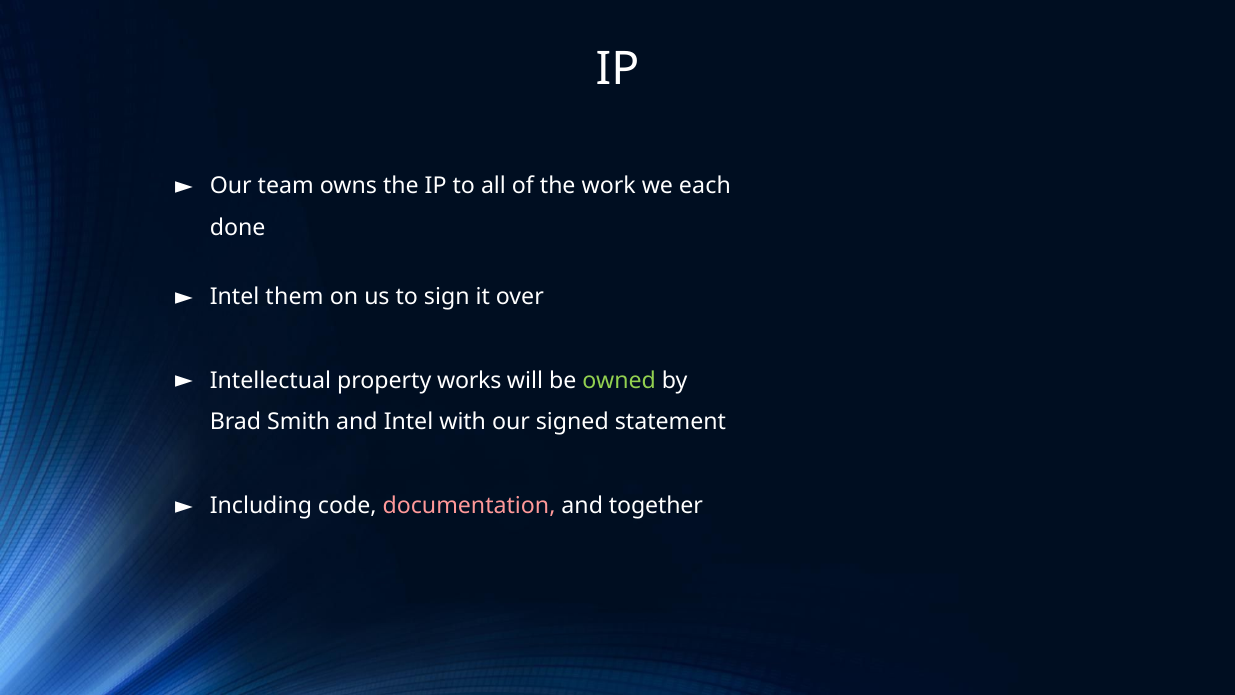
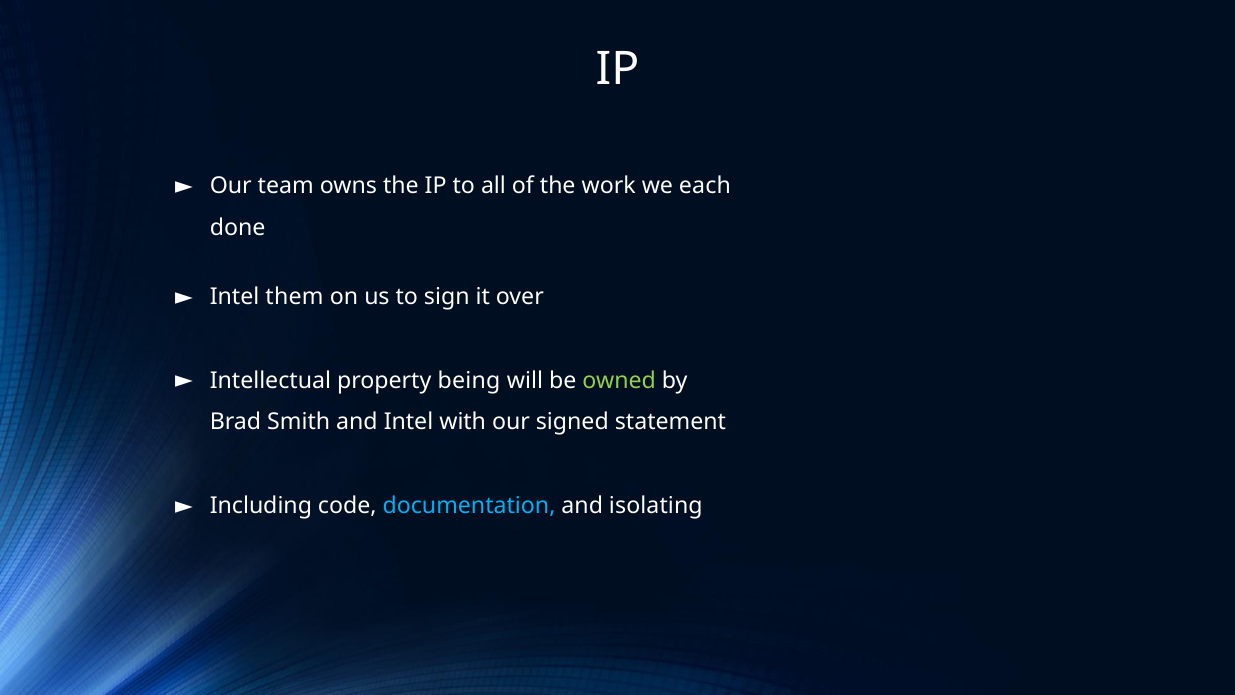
works: works -> being (469, 381)
documentation colour: pink -> light blue (469, 506)
together: together -> isolating (656, 506)
